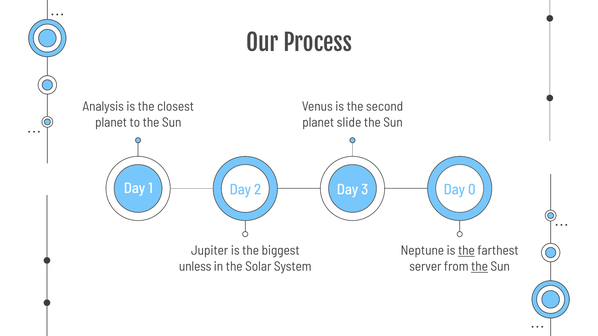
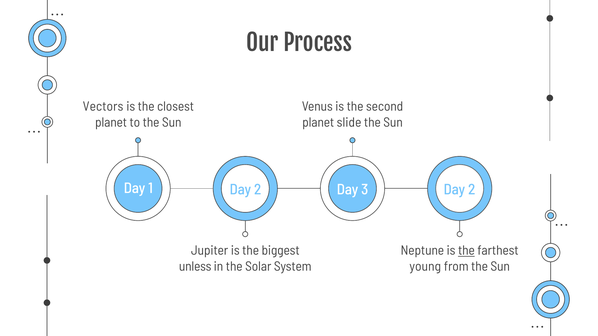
Analysis: Analysis -> Vectors (103, 107)
3 Day 0: 0 -> 2 (472, 190)
server: server -> young (425, 267)
the underline: present -> none (480, 267)
